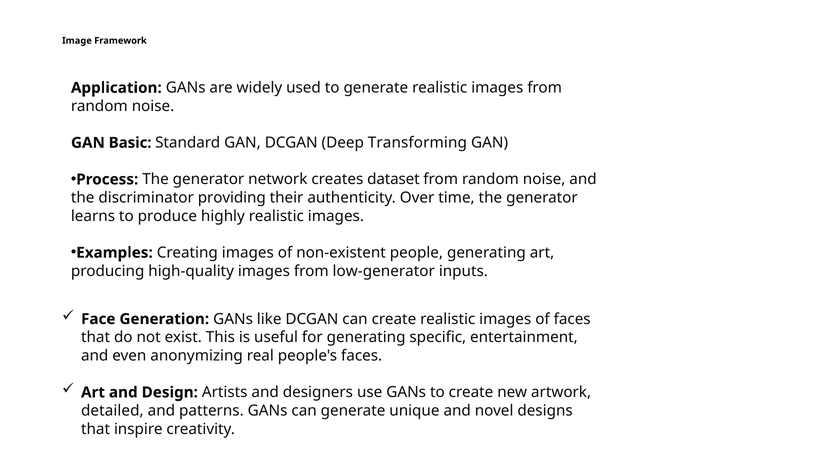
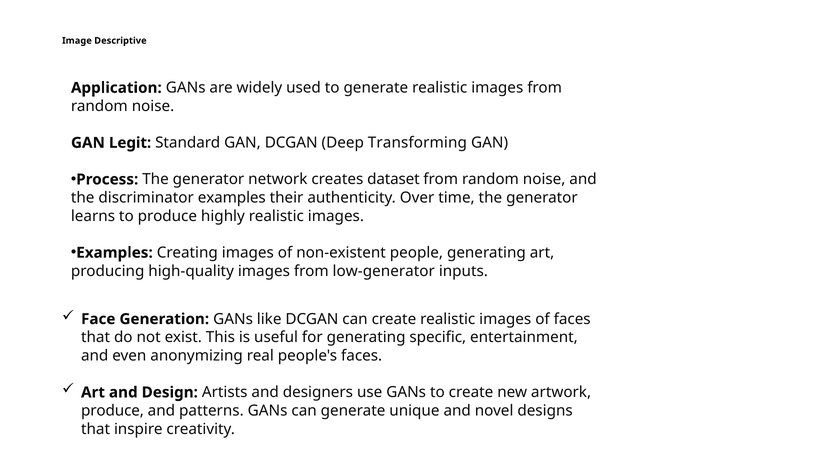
Framework: Framework -> Descriptive (120, 41)
Basic: Basic -> Legit (130, 143)
discriminator providing: providing -> examples (232, 198)
detailed: detailed -> produce (112, 411)
